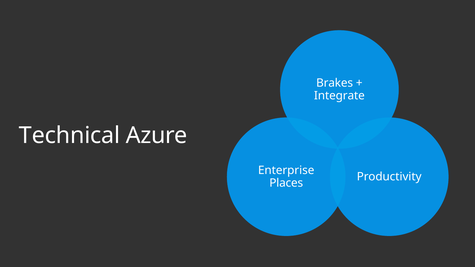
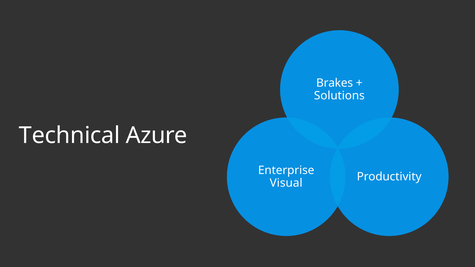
Integrate: Integrate -> Solutions (339, 96)
Places: Places -> Visual (286, 183)
